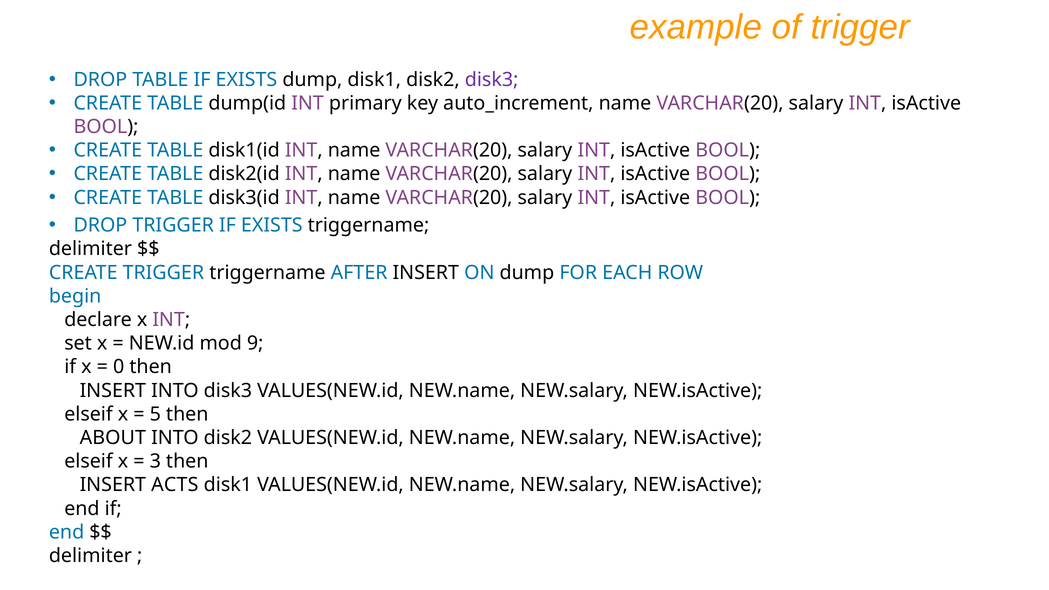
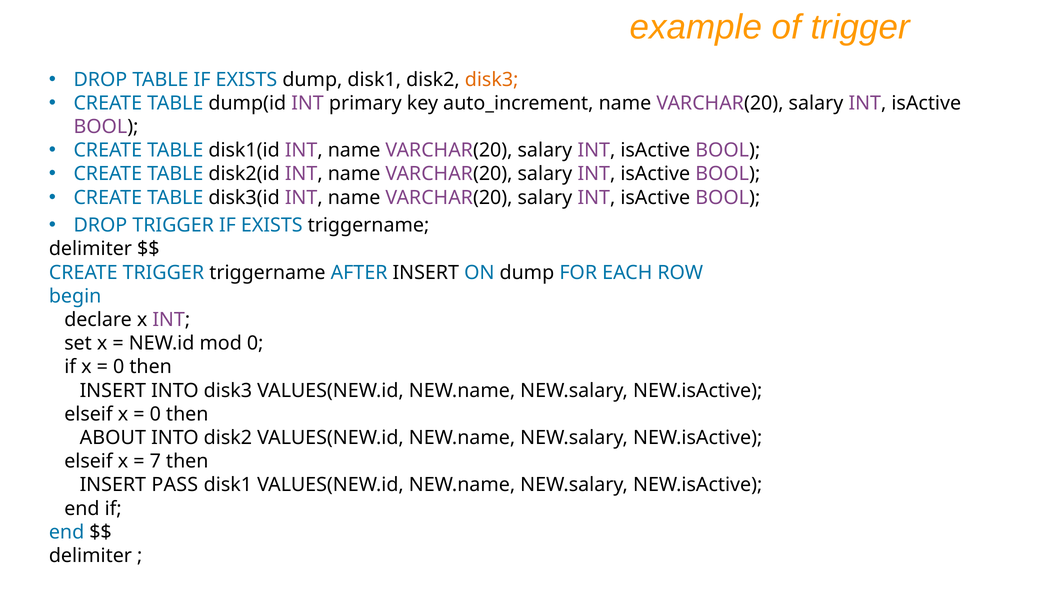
disk3 colour: purple -> orange (492, 80)
mod 9: 9 -> 0 (255, 343)
5: 5 -> 0 (155, 414)
3: 3 -> 7 (155, 461)
ACTS: ACTS -> PASS (175, 485)
